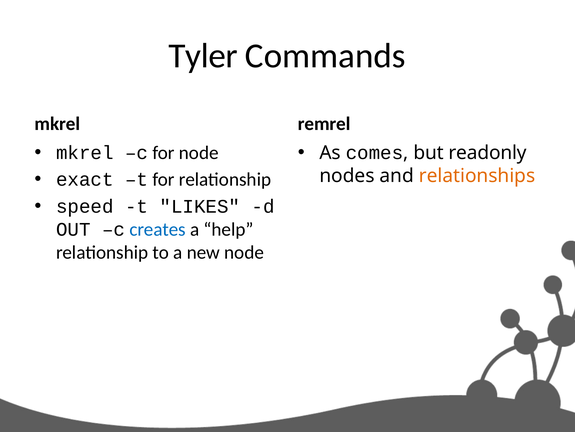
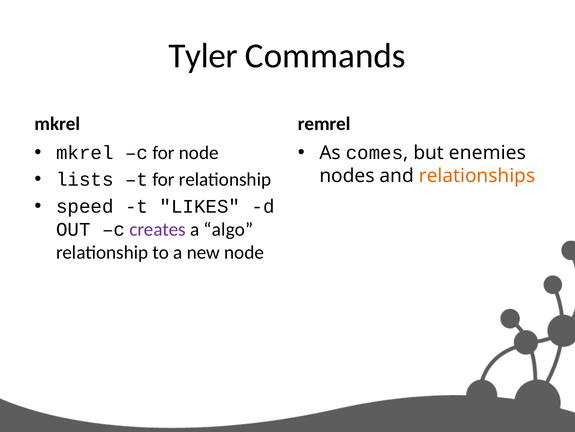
readonly: readonly -> enemies (487, 152)
exact: exact -> lists (85, 179)
creates colour: blue -> purple (158, 229)
help: help -> algo (228, 229)
